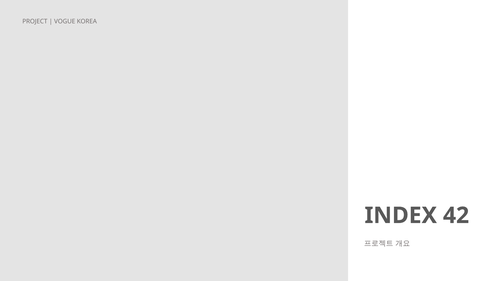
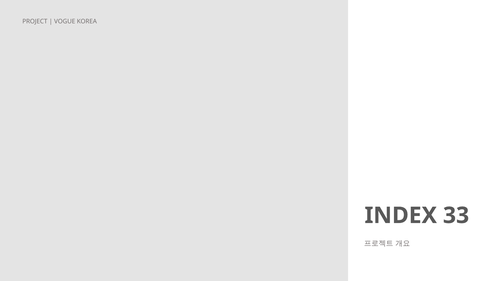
42: 42 -> 33 (456, 216)
